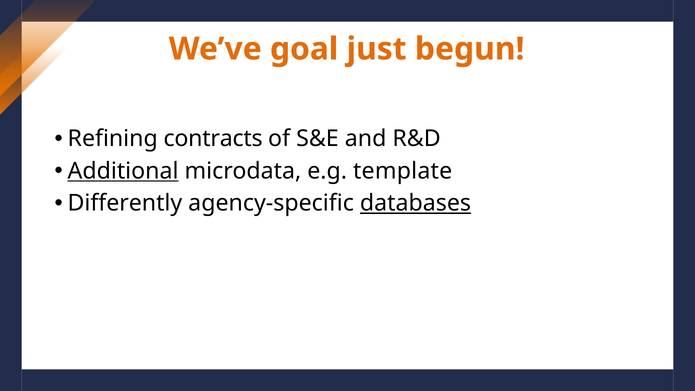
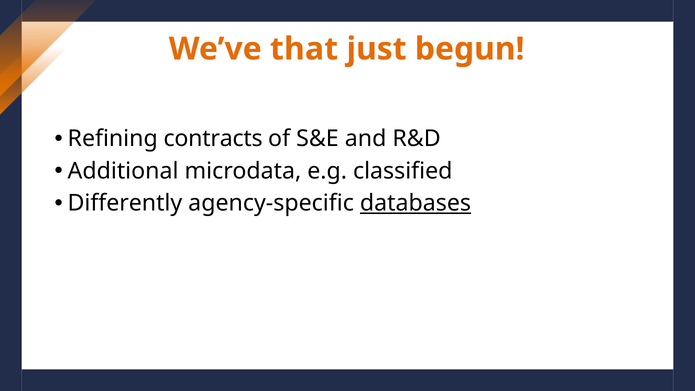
goal: goal -> that (304, 49)
Additional underline: present -> none (123, 171)
template: template -> classified (403, 171)
